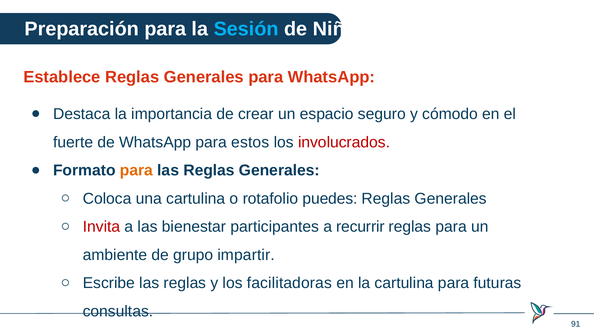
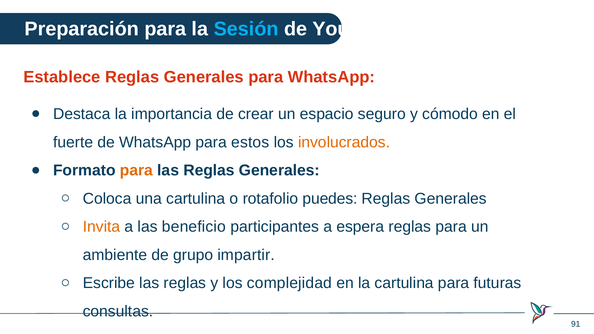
Niña: Niña -> Your (335, 29)
involucrados colour: red -> orange (344, 142)
Invita colour: red -> orange (102, 227)
bienestar: bienestar -> beneficio (194, 227)
recurrir: recurrir -> espera (360, 227)
facilitadoras: facilitadoras -> complejidad (289, 283)
